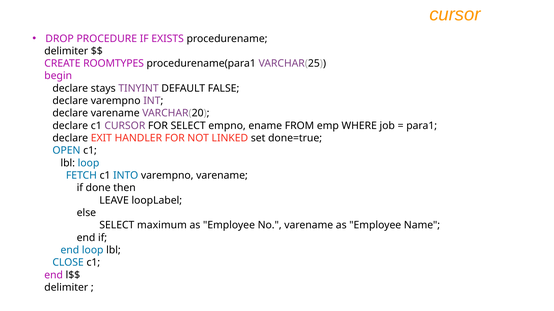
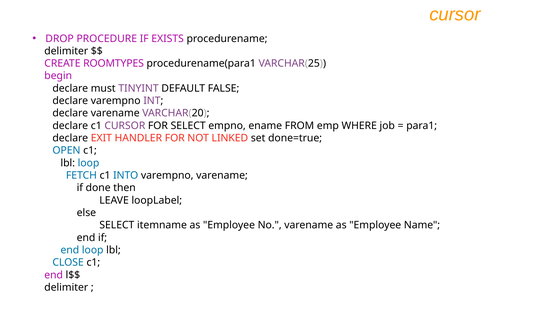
stays: stays -> must (103, 89)
maximum: maximum -> itemname (162, 226)
